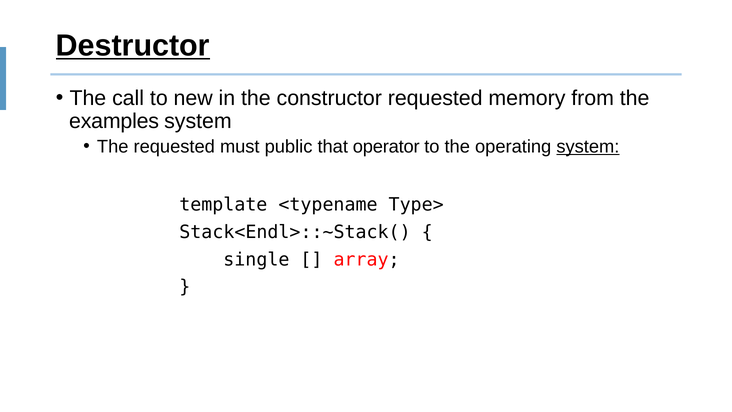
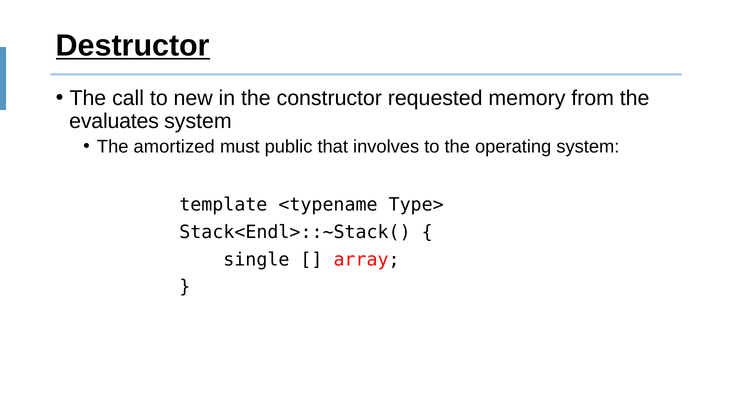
examples: examples -> evaluates (114, 121)
The requested: requested -> amortized (174, 147)
operator: operator -> involves (386, 147)
system underline: present -> none (588, 147)
